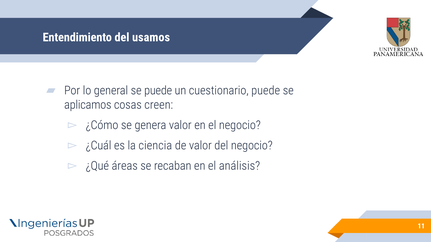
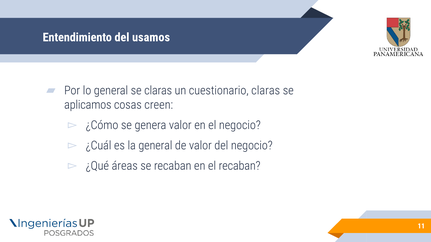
se puede: puede -> claras (158, 91)
cuestionario puede: puede -> claras (266, 91)
la ciencia: ciencia -> general (155, 146)
el análisis: análisis -> recaban (240, 166)
